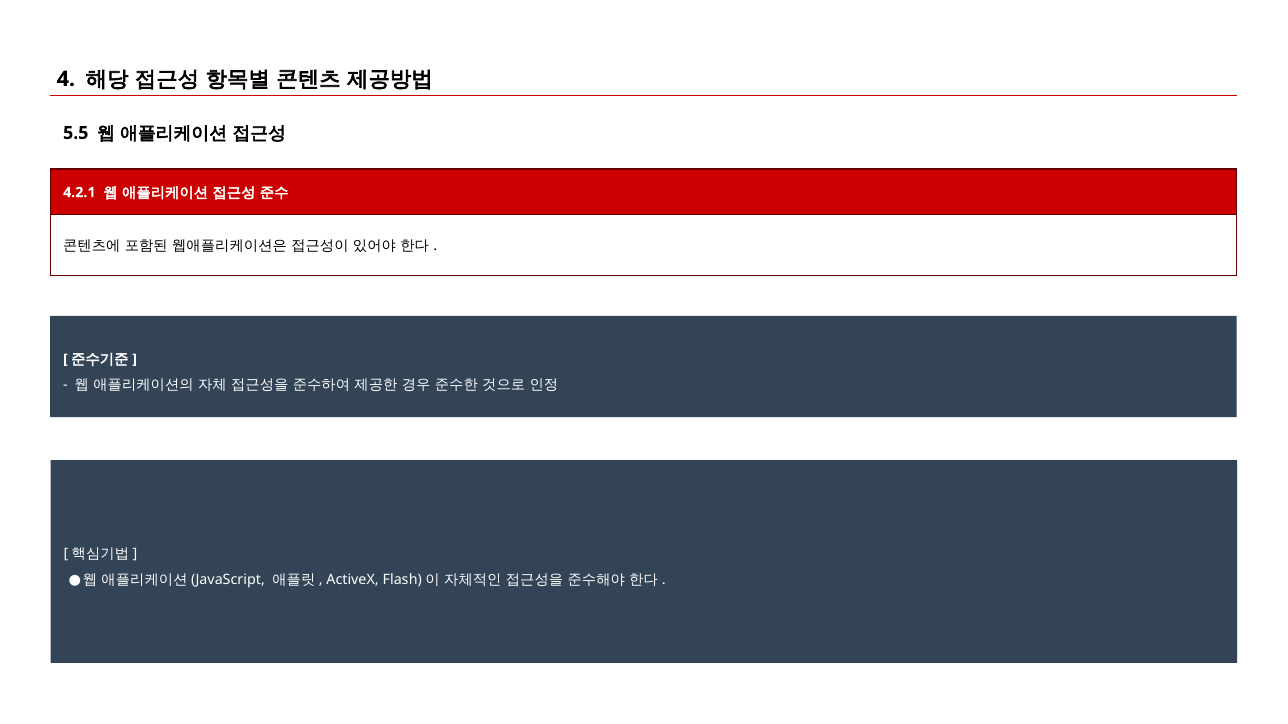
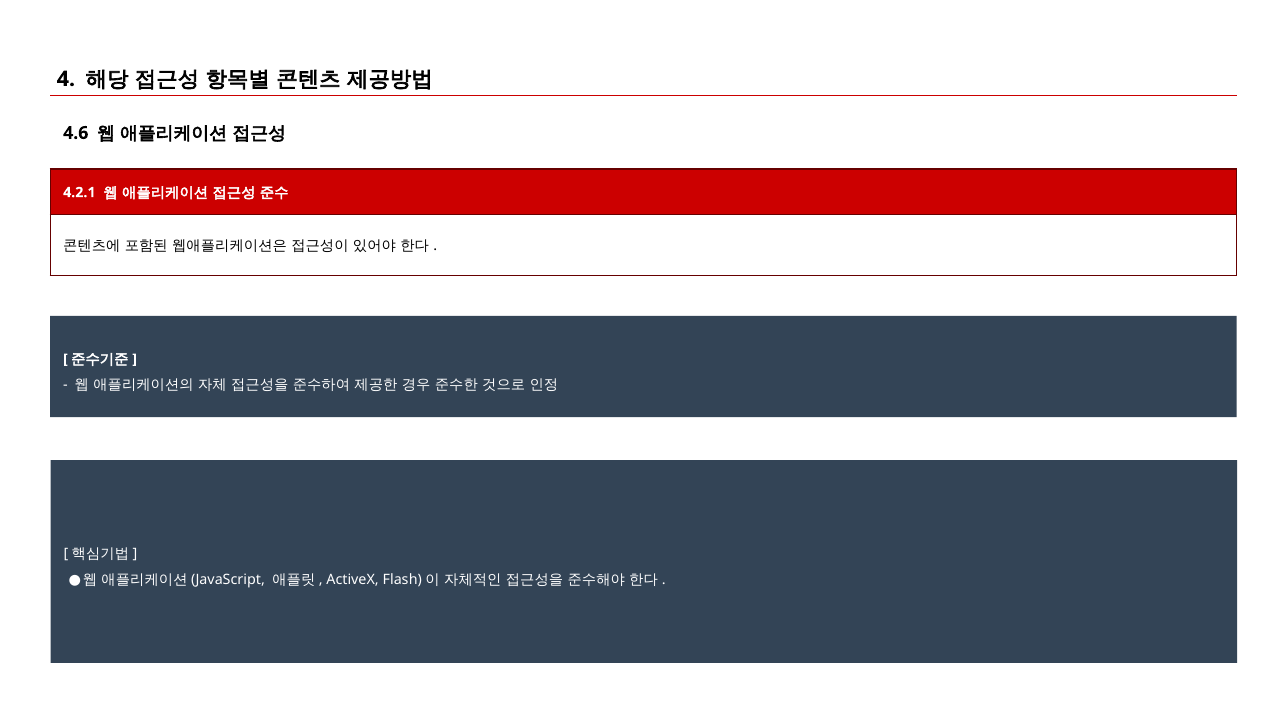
5.5: 5.5 -> 4.6 (76, 133)
